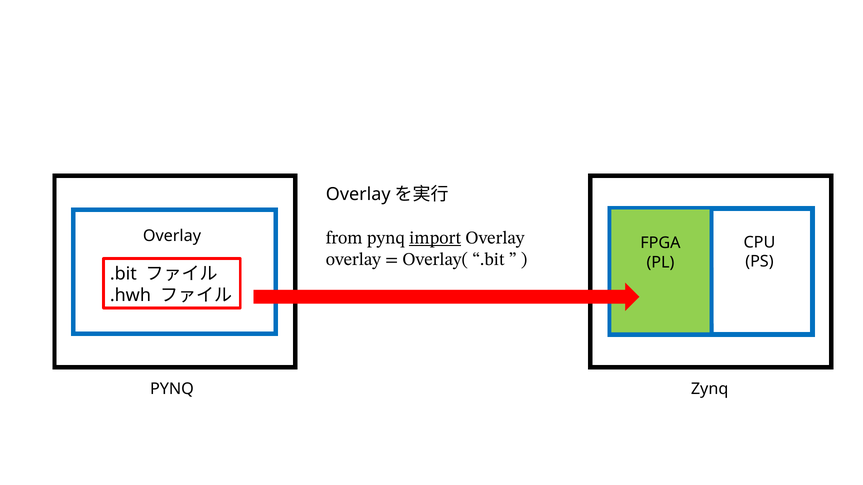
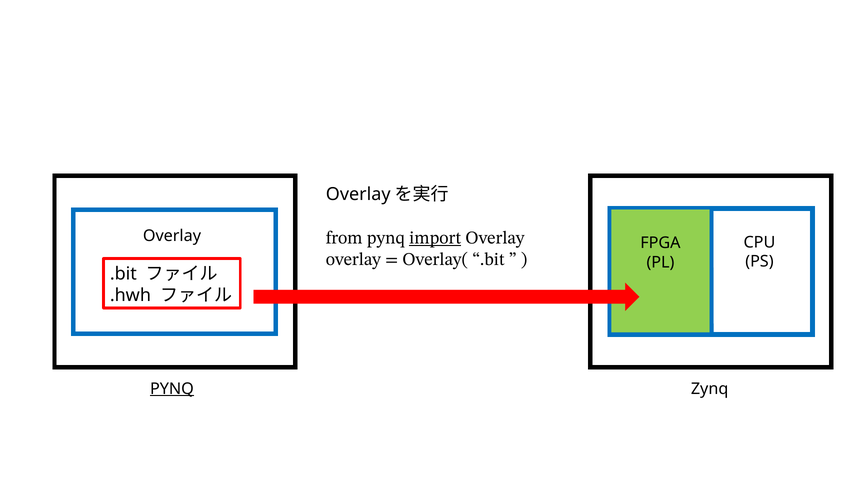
PYNQ underline: none -> present (172, 389)
